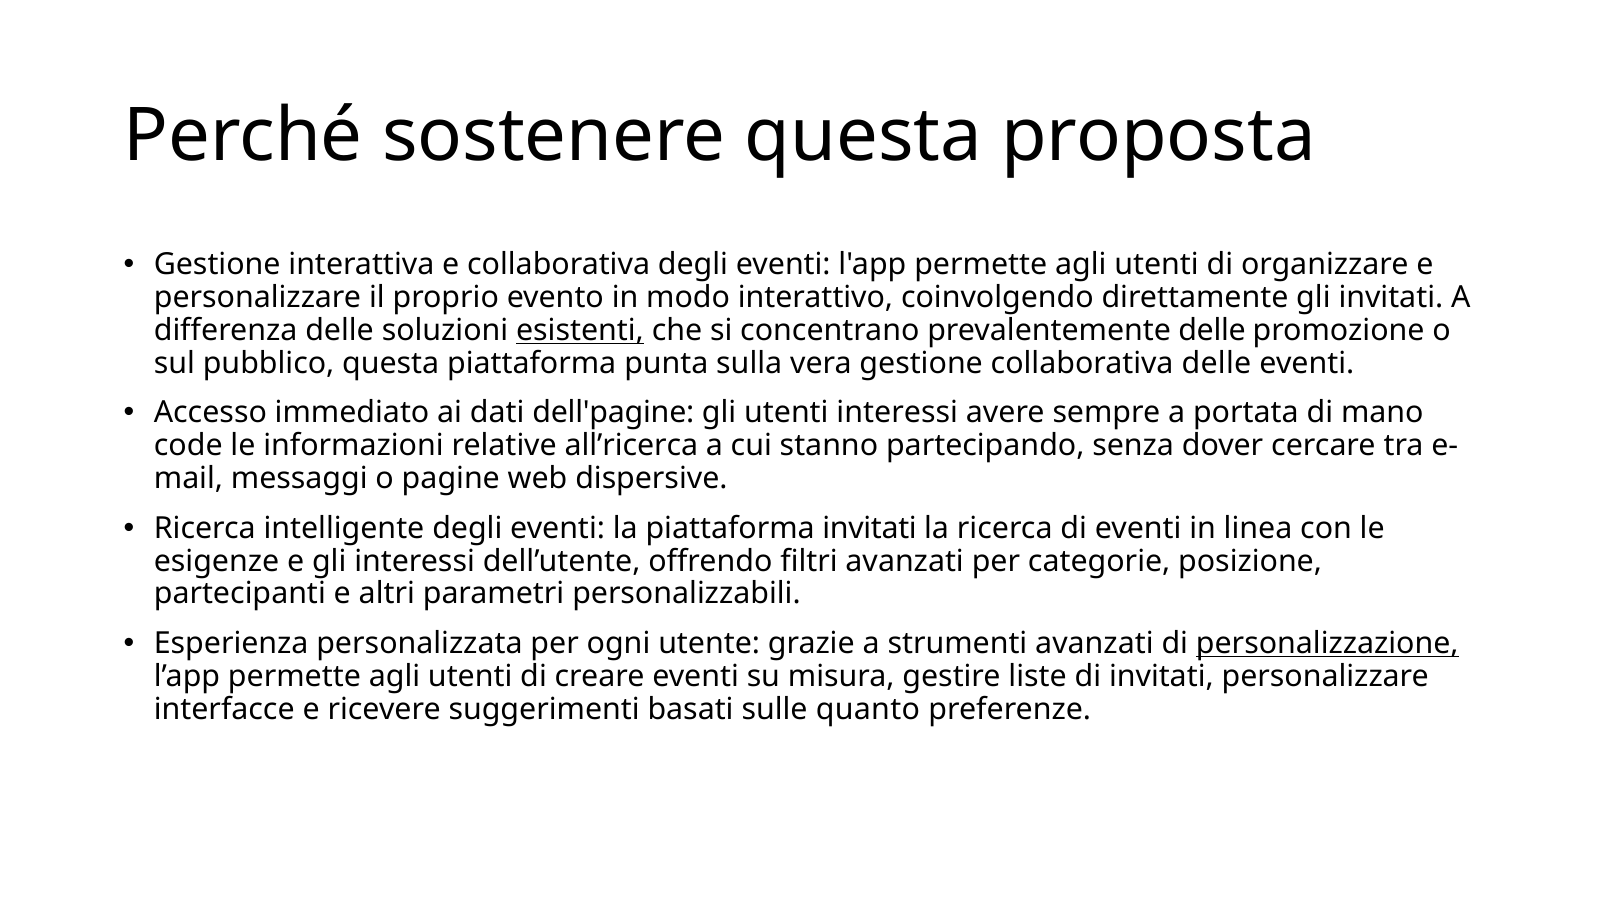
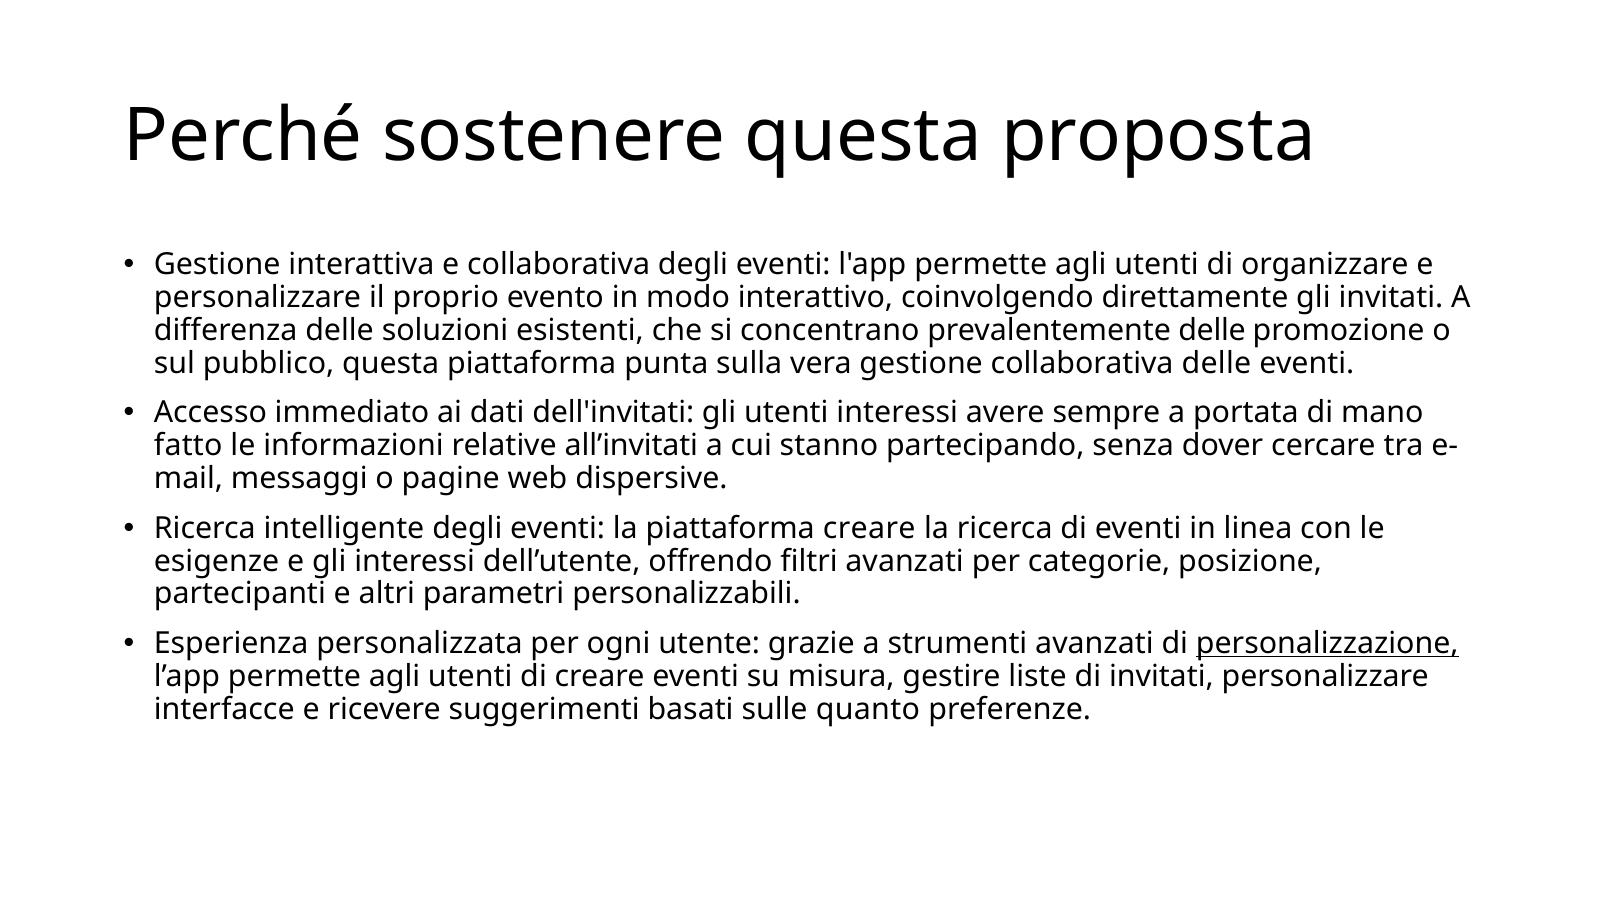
esistenti underline: present -> none (580, 331)
dell'pagine: dell'pagine -> dell'invitati (613, 413)
code: code -> fatto (188, 446)
all’ricerca: all’ricerca -> all’invitati (631, 446)
piattaforma invitati: invitati -> creare (869, 528)
